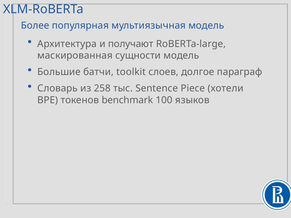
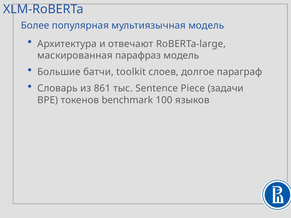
получают: получают -> отвечают (131, 44)
сущности: сущности -> парафраз (138, 56)
258: 258 -> 861 (102, 88)
хотели: хотели -> задачи (226, 88)
